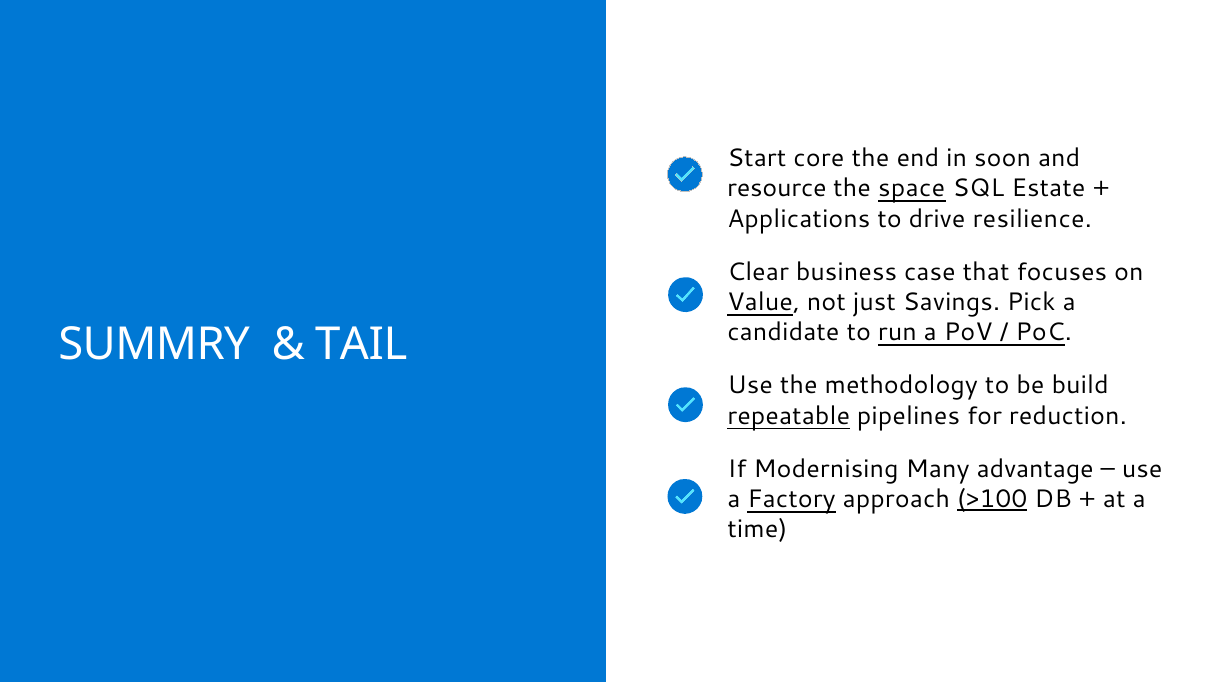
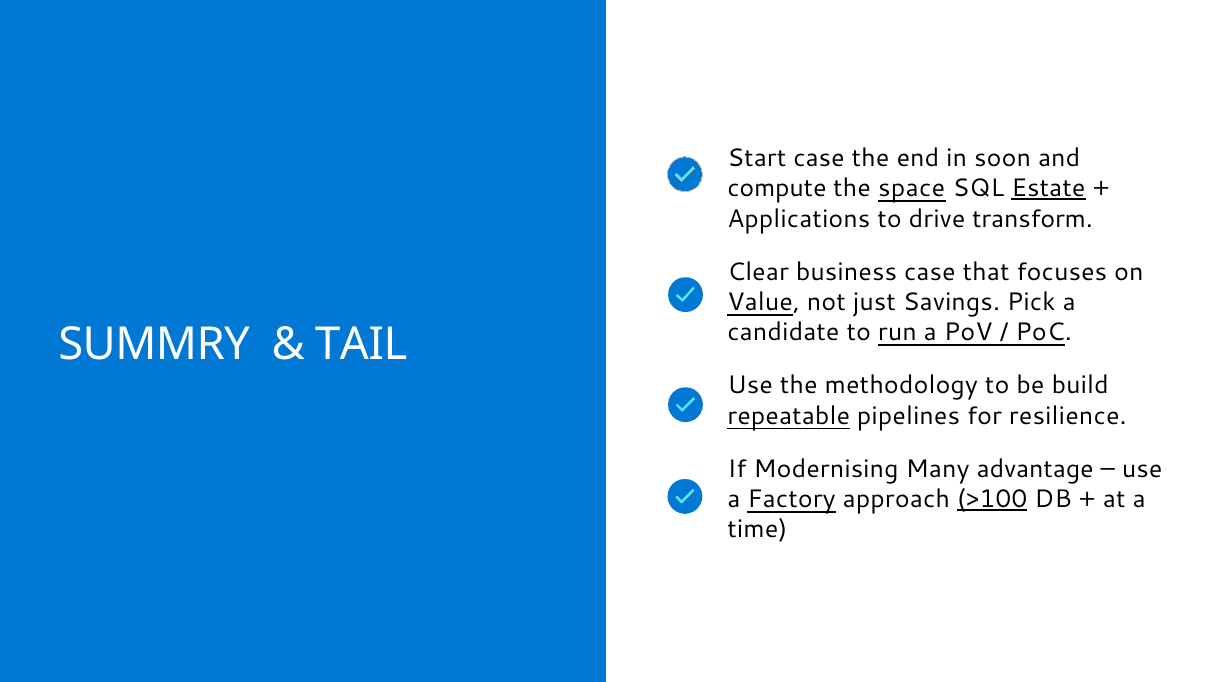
Start core: core -> case (819, 158)
resource: resource -> compute (777, 188)
Estate underline: none -> present (1048, 188)
resilience: resilience -> transform (1033, 219)
reduction: reduction -> resilience (1068, 416)
